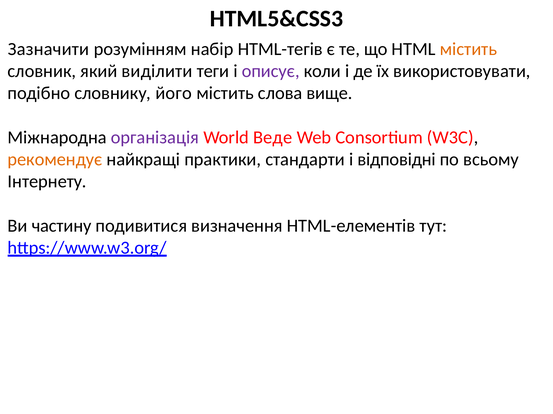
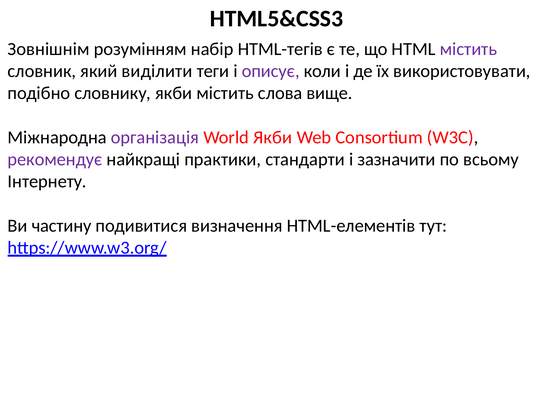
Зазначити: Зазначити -> Зовнішнім (49, 49)
містить colour: orange -> purple (468, 49)
словнику його: його -> якби (174, 93)
World Веде: Веде -> Якби (273, 138)
рекомендує colour: orange -> purple (55, 160)
відповідні: відповідні -> зазначити (397, 160)
